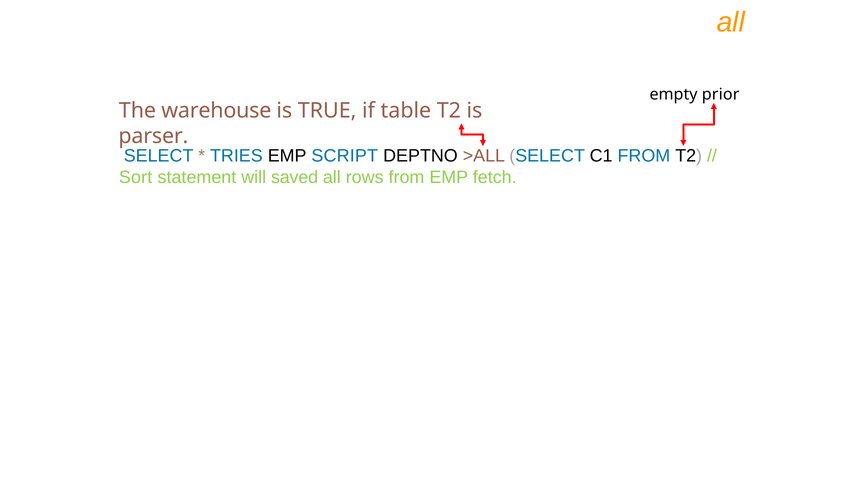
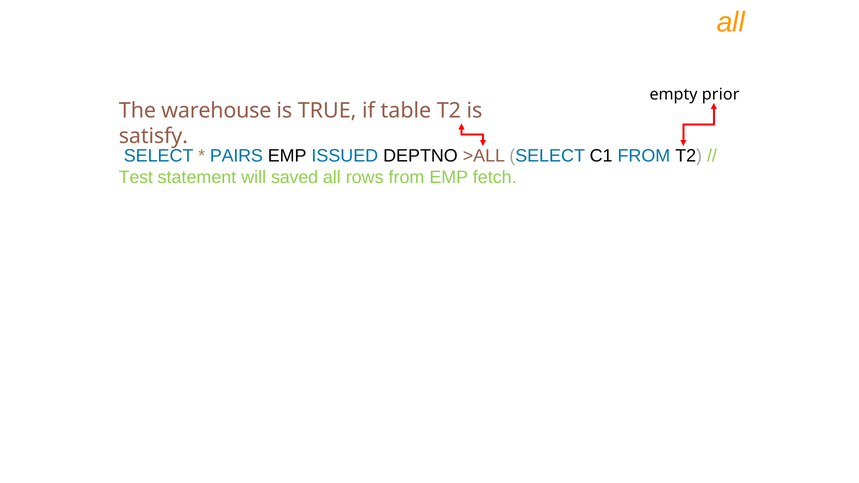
parser: parser -> satisfy (153, 136)
TRIES: TRIES -> PAIRS (236, 156)
SCRIPT: SCRIPT -> ISSUED (345, 156)
Sort: Sort -> Test (136, 177)
